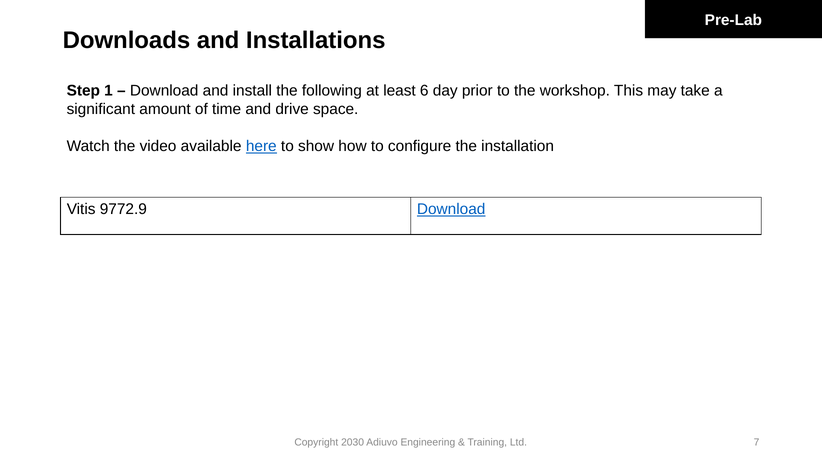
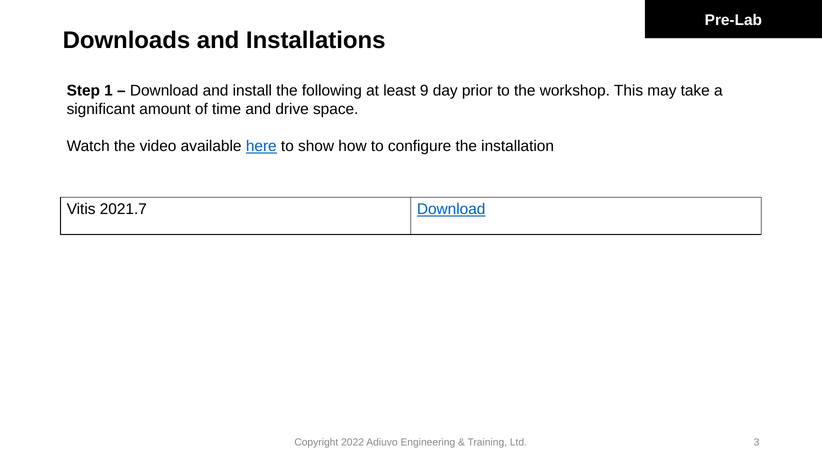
6: 6 -> 9 (424, 90)
9772.9: 9772.9 -> 2021.7 (123, 209)
2030: 2030 -> 2022 (353, 442)
7: 7 -> 3 (757, 442)
